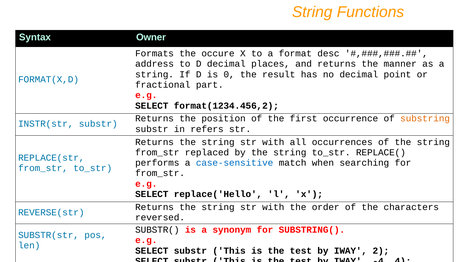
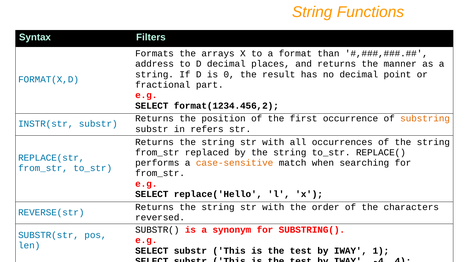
Owner: Owner -> Filters (151, 37)
occure: occure -> arrays (218, 54)
desc: desc -> than (328, 54)
case-sensitive colour: blue -> orange (235, 163)
2: 2 -> 1 (381, 251)
